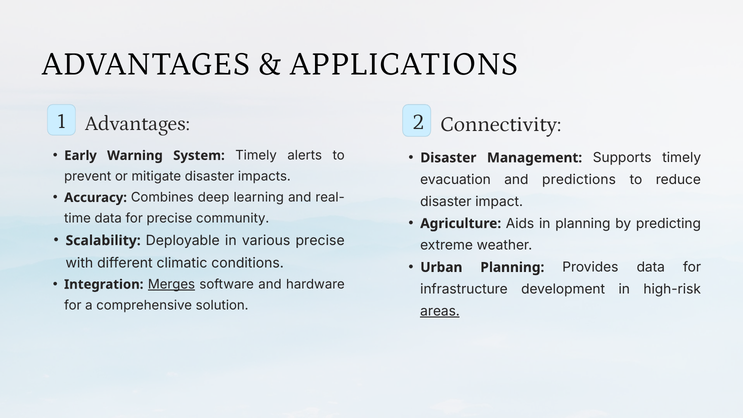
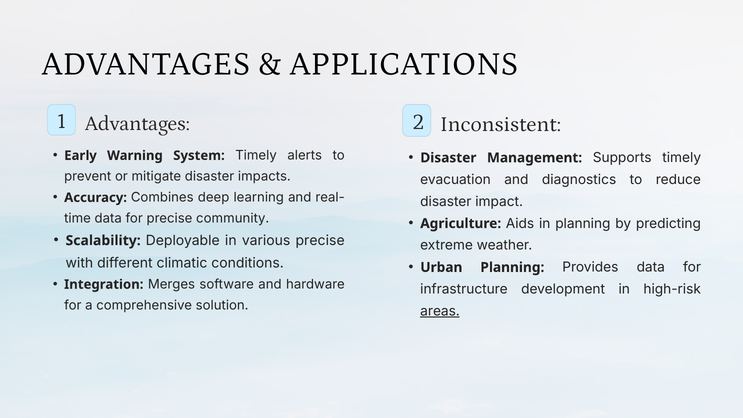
Connectivity: Connectivity -> Inconsistent (501, 124)
predictions: predictions -> diagnostics (579, 180)
Merges underline: present -> none (171, 284)
